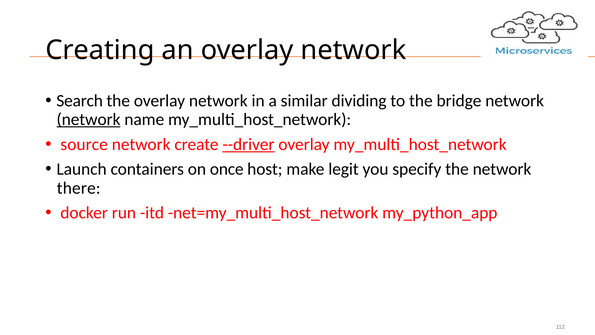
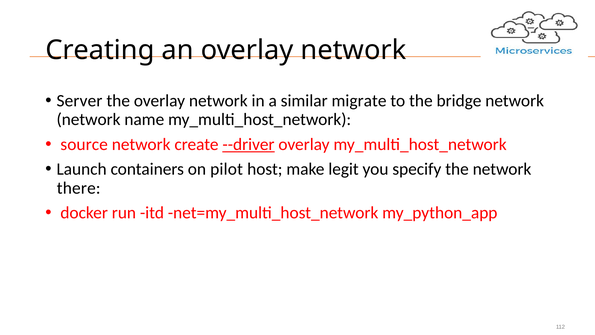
Search: Search -> Server (79, 101)
dividing: dividing -> migrate (359, 101)
network underline: present -> none (89, 119)
once: once -> pilot (227, 169)
